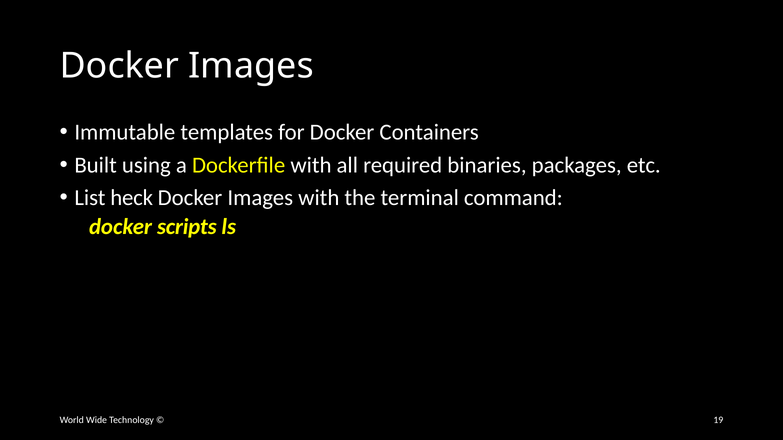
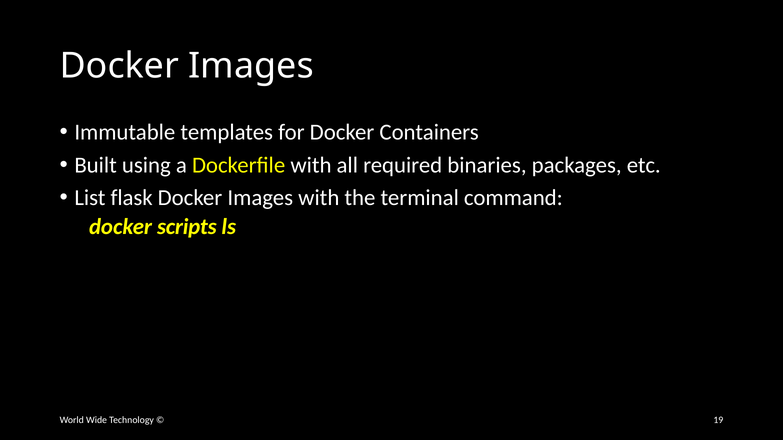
heck: heck -> flask (132, 198)
